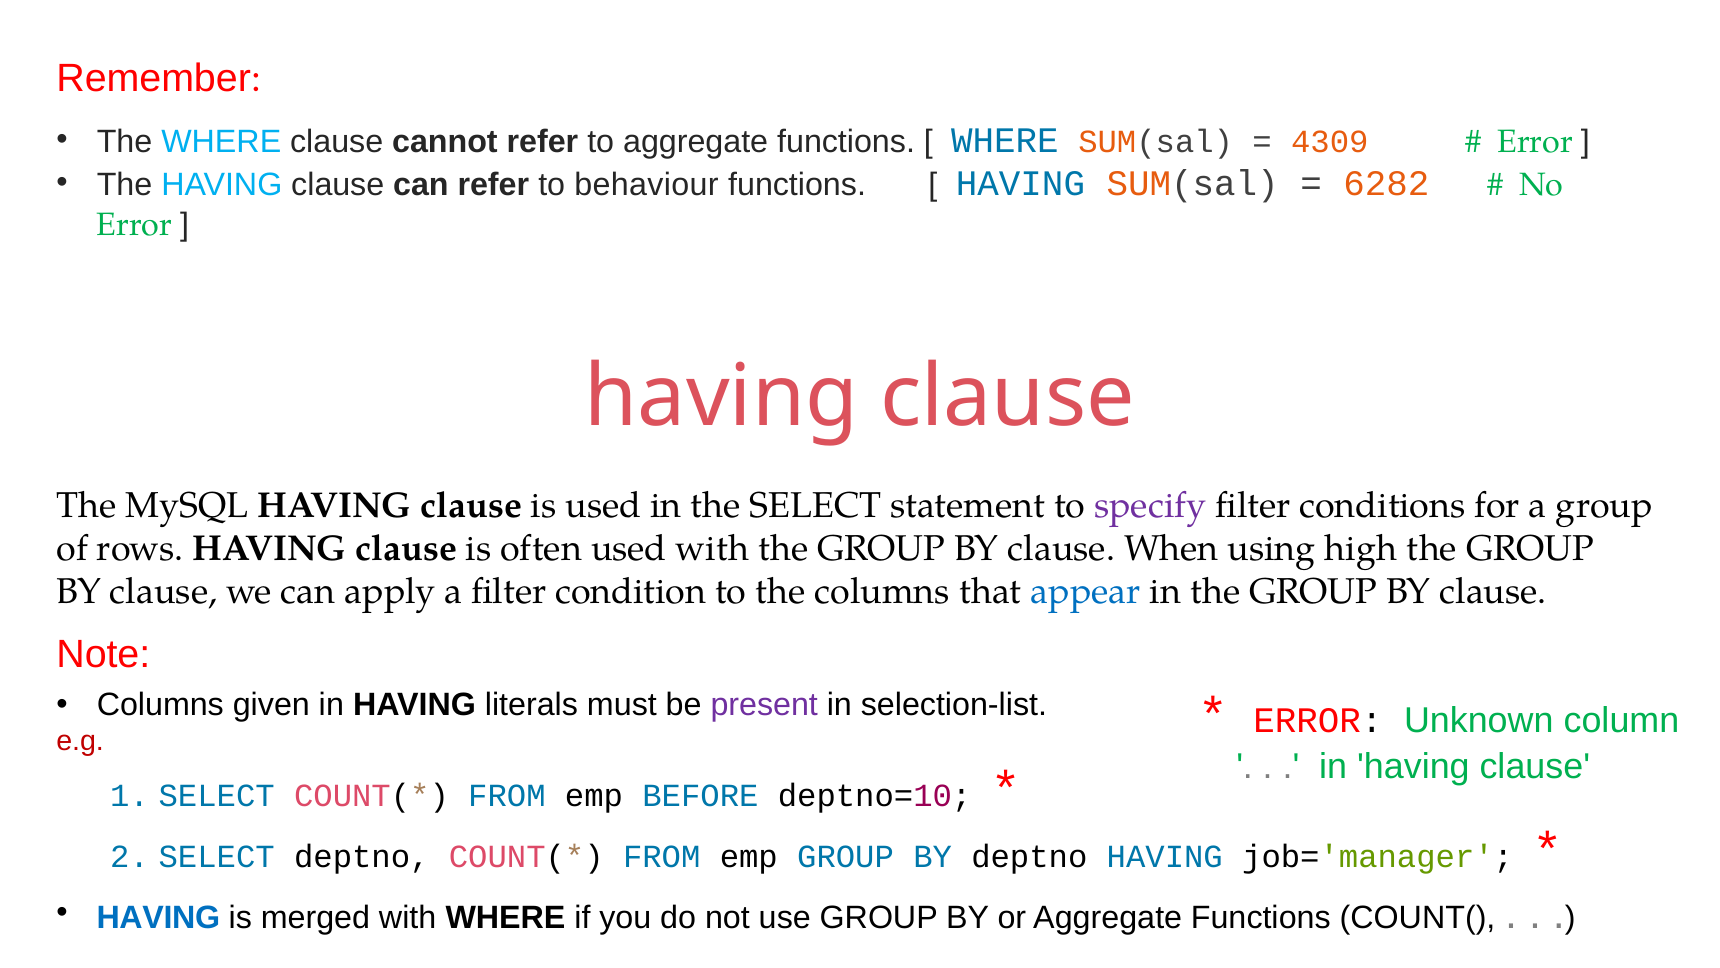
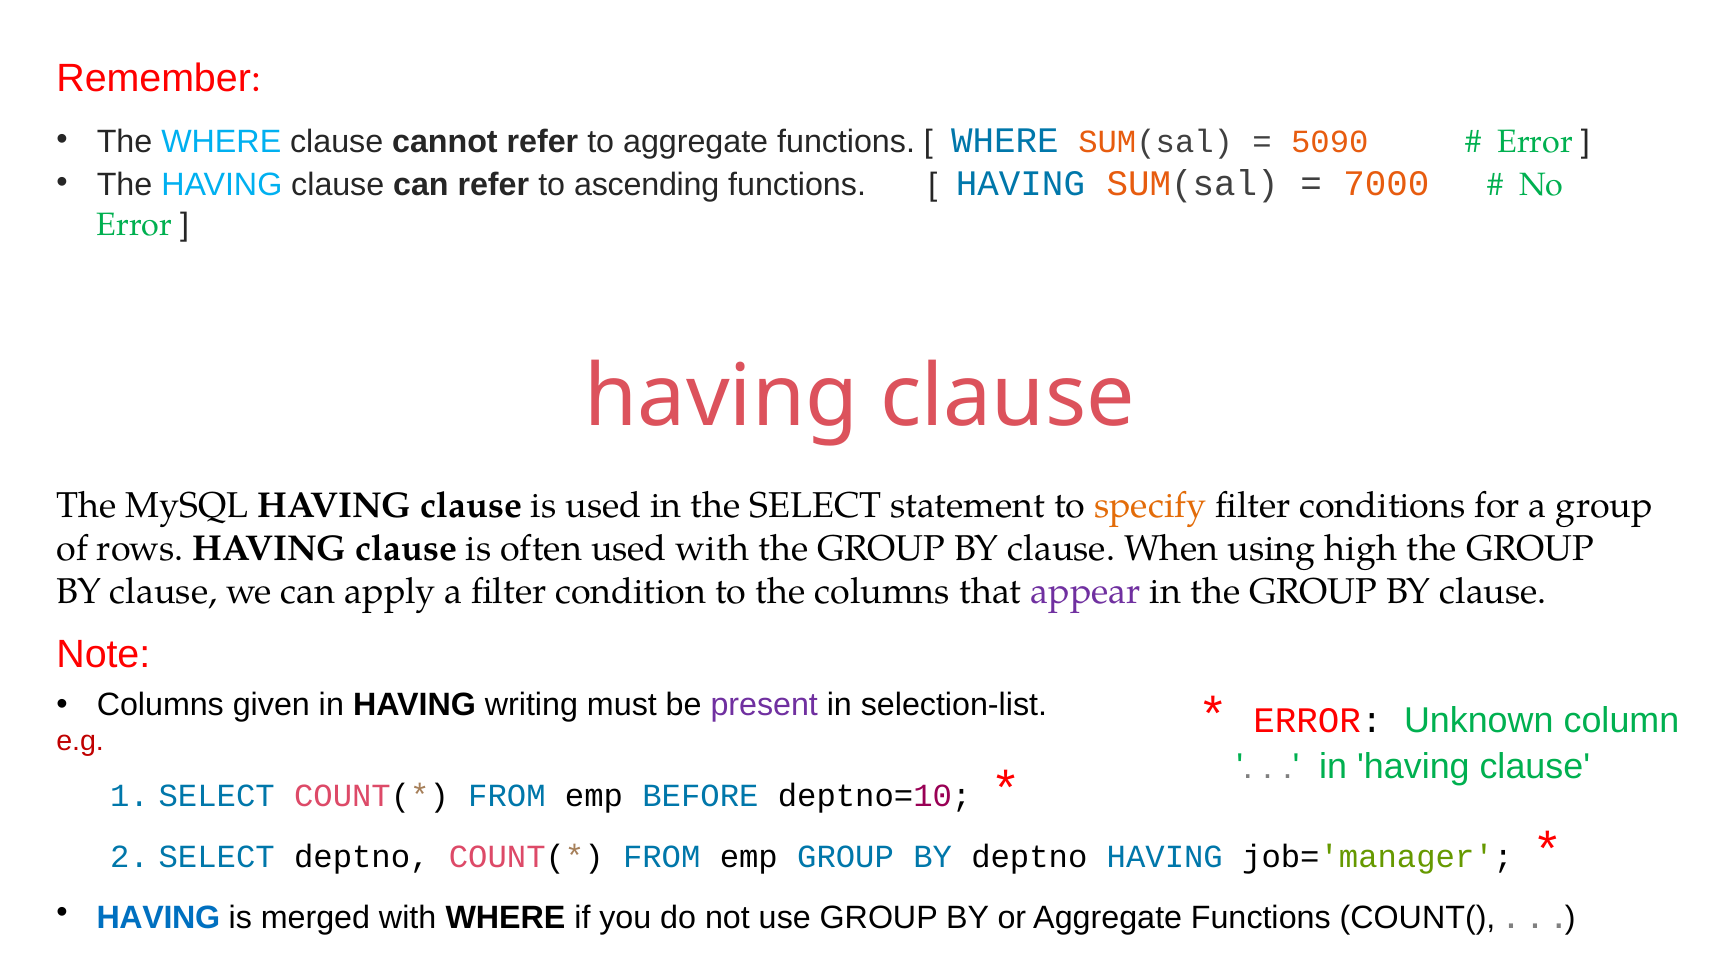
4309: 4309 -> 5090 (1330, 142)
behaviour: behaviour -> ascending (647, 185)
6282: 6282 -> 7000 (1386, 184)
specify colour: purple -> orange (1150, 506)
appear colour: blue -> purple (1086, 592)
literals: literals -> writing (531, 705)
